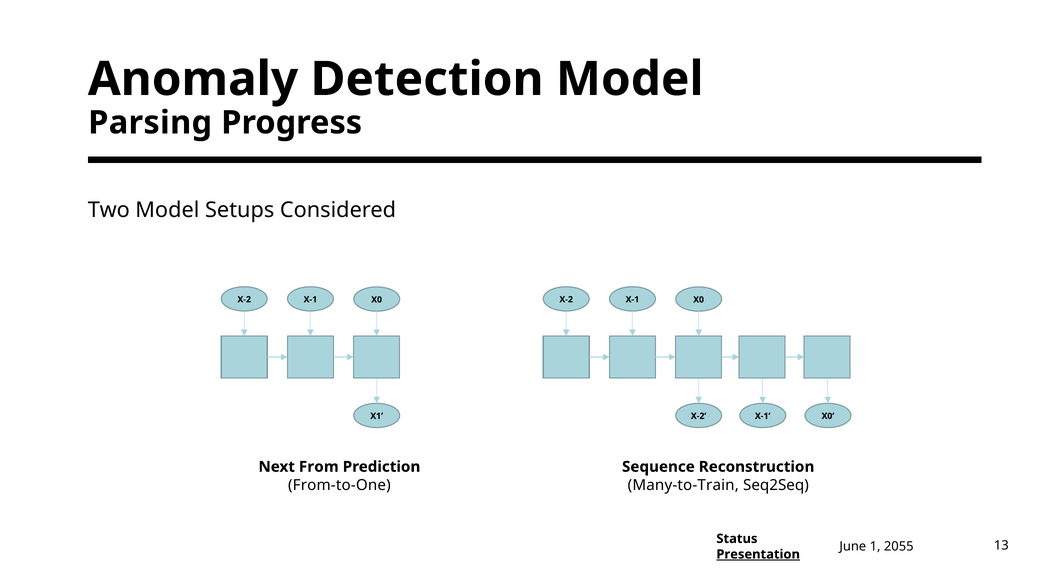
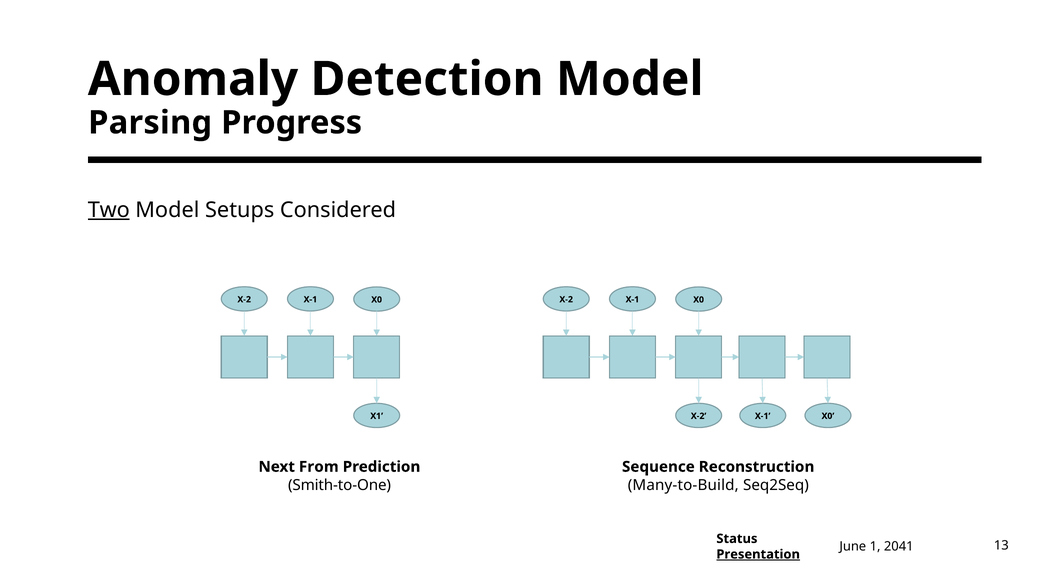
Two underline: none -> present (109, 210)
From-to-One: From-to-One -> Smith-to-One (340, 485)
Many-to-Train: Many-to-Train -> Many-to-Build (683, 485)
2055: 2055 -> 2041 (899, 546)
